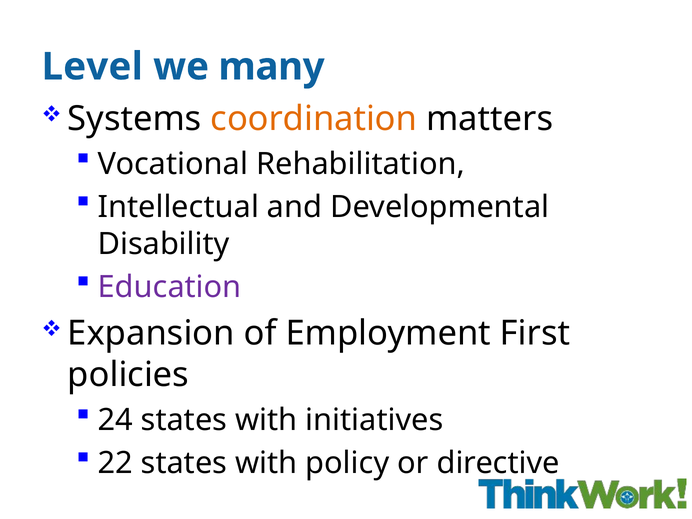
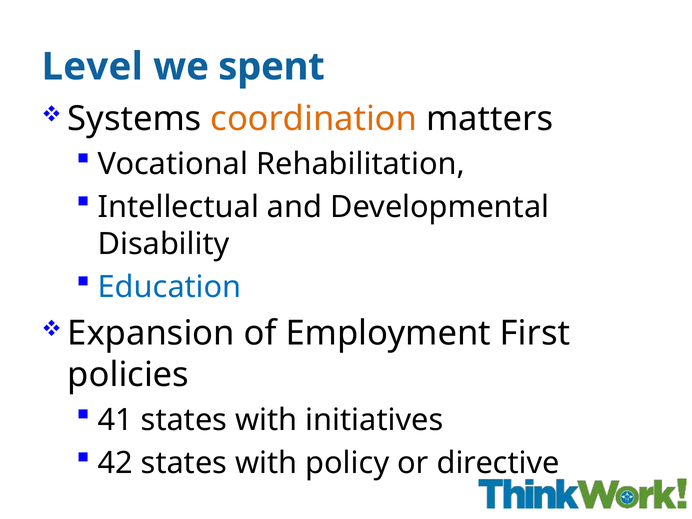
many: many -> spent (271, 67)
Education colour: purple -> blue (170, 287)
24: 24 -> 41 (115, 420)
22: 22 -> 42 (115, 463)
